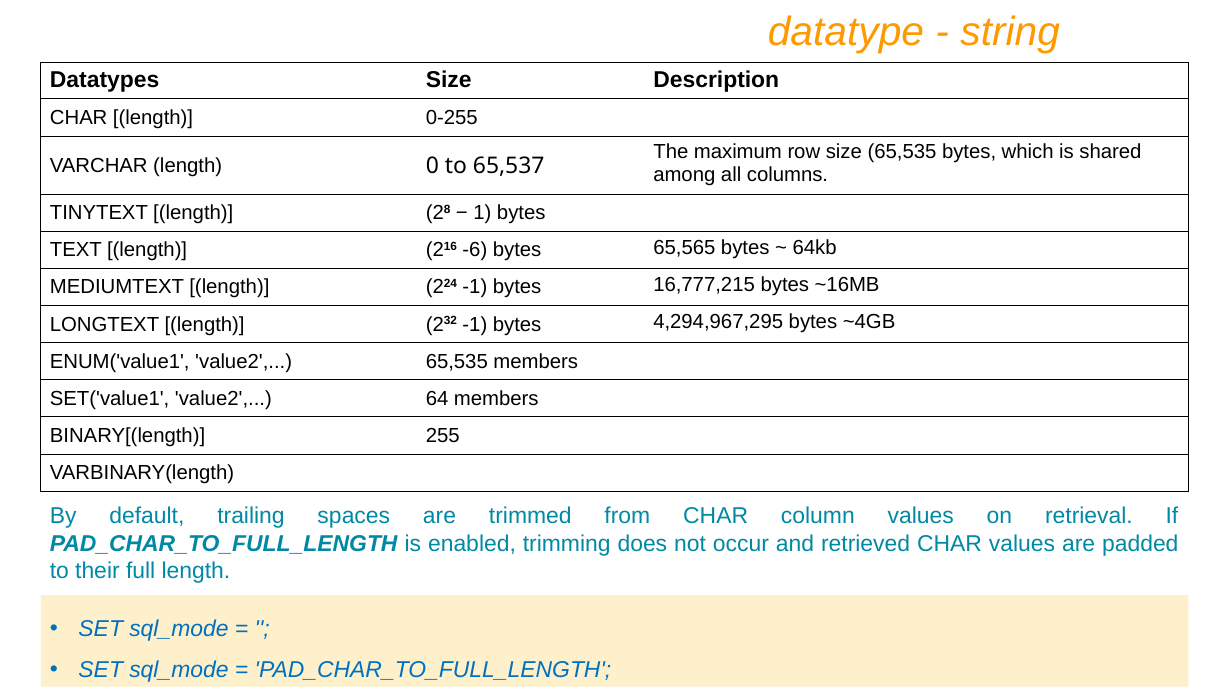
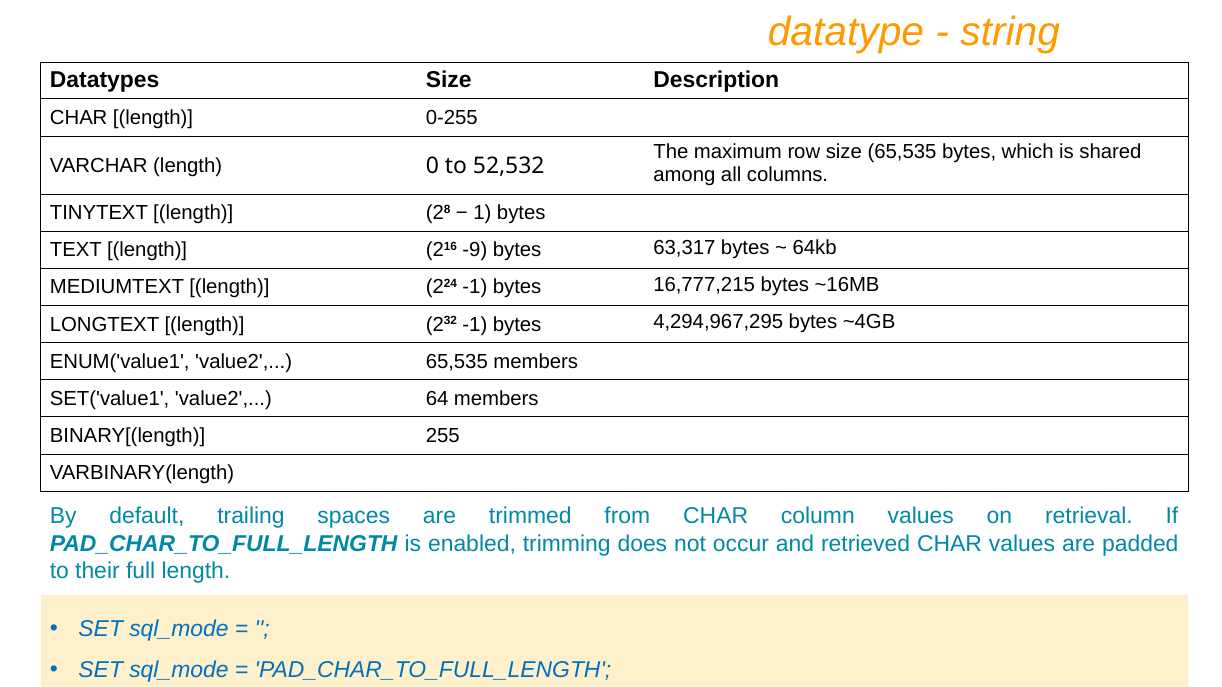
65,537: 65,537 -> 52,532 (509, 166)
-6: -6 -> -9 (475, 250)
65,565: 65,565 -> 63,317 (684, 247)
